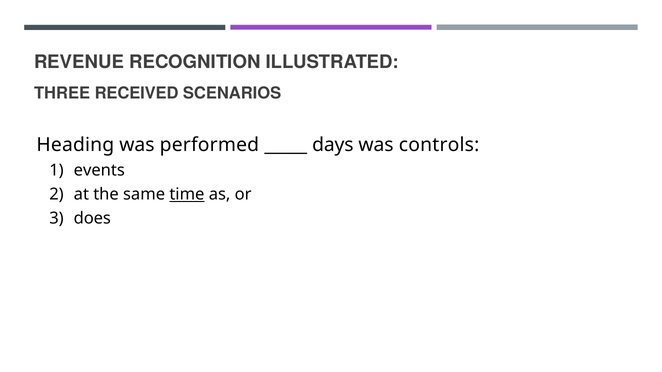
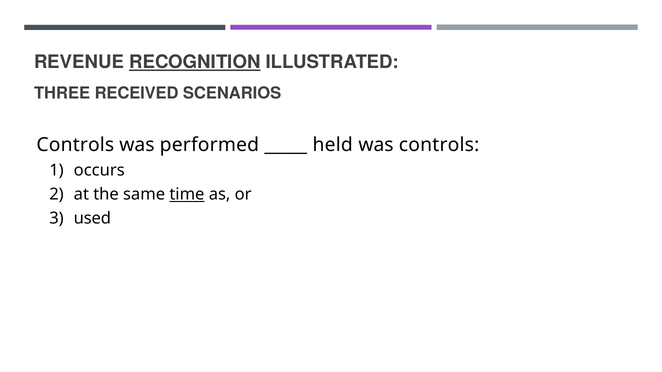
RECOGNITION underline: none -> present (195, 62)
Heading: Heading -> Controls (75, 145)
days: days -> held (333, 145)
events: events -> occurs (99, 170)
does: does -> used (92, 219)
